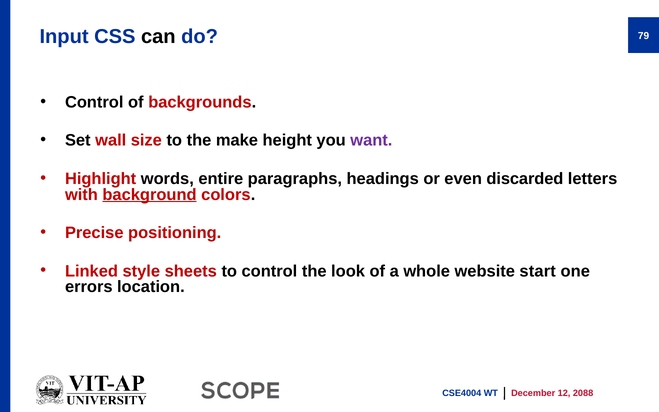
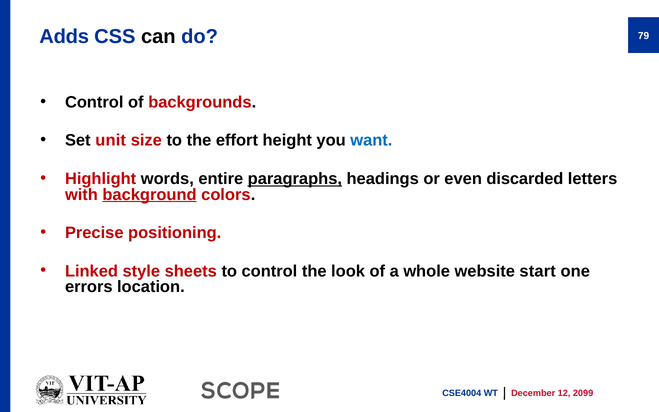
Input: Input -> Adds (64, 37)
wall: wall -> unit (111, 141)
make: make -> effort (237, 141)
want colour: purple -> blue (371, 141)
paragraphs underline: none -> present (295, 179)
2088: 2088 -> 2099 (583, 393)
